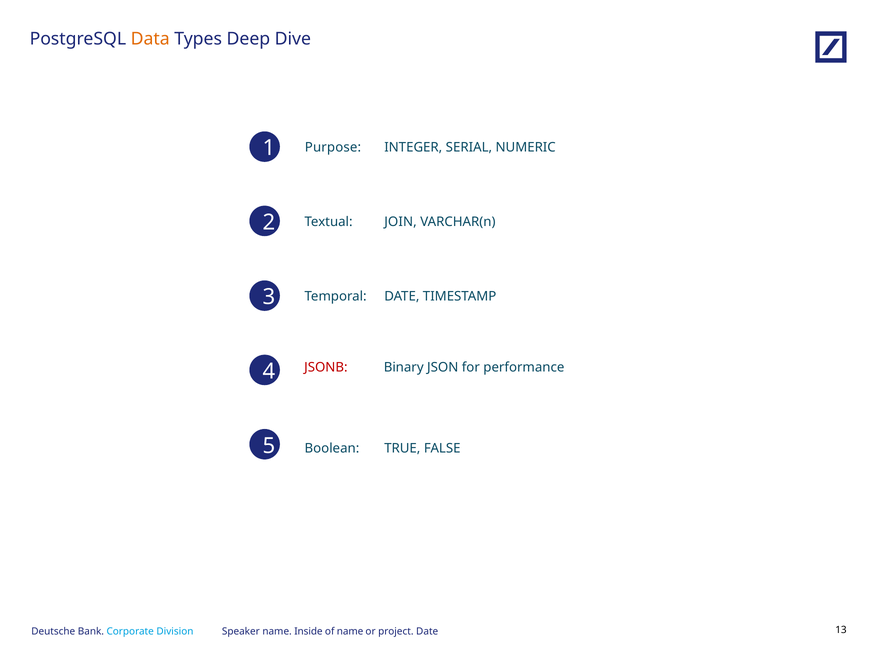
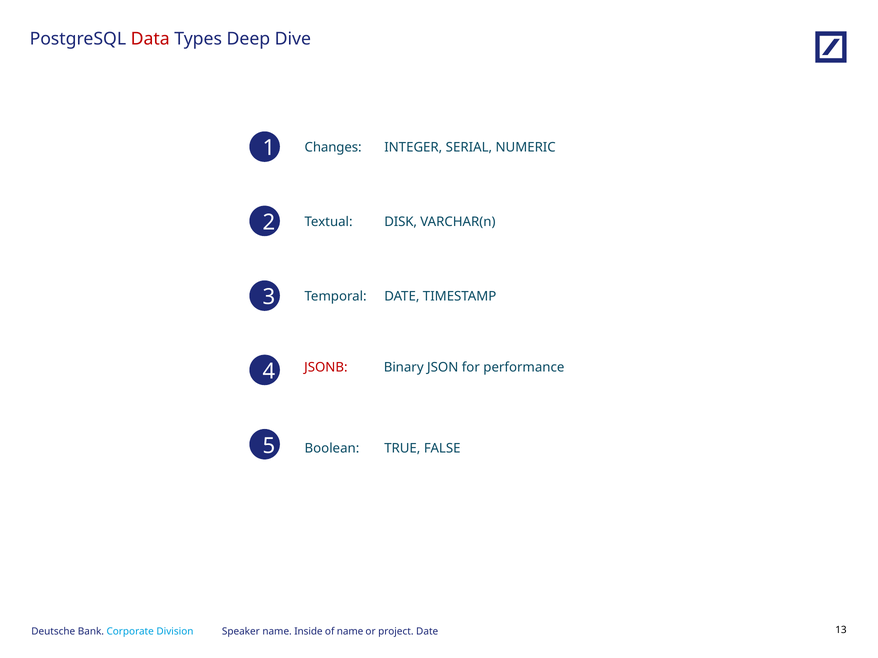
Data colour: orange -> red (150, 39)
Purpose: Purpose -> Changes (333, 148)
JOIN: JOIN -> DISK (401, 222)
